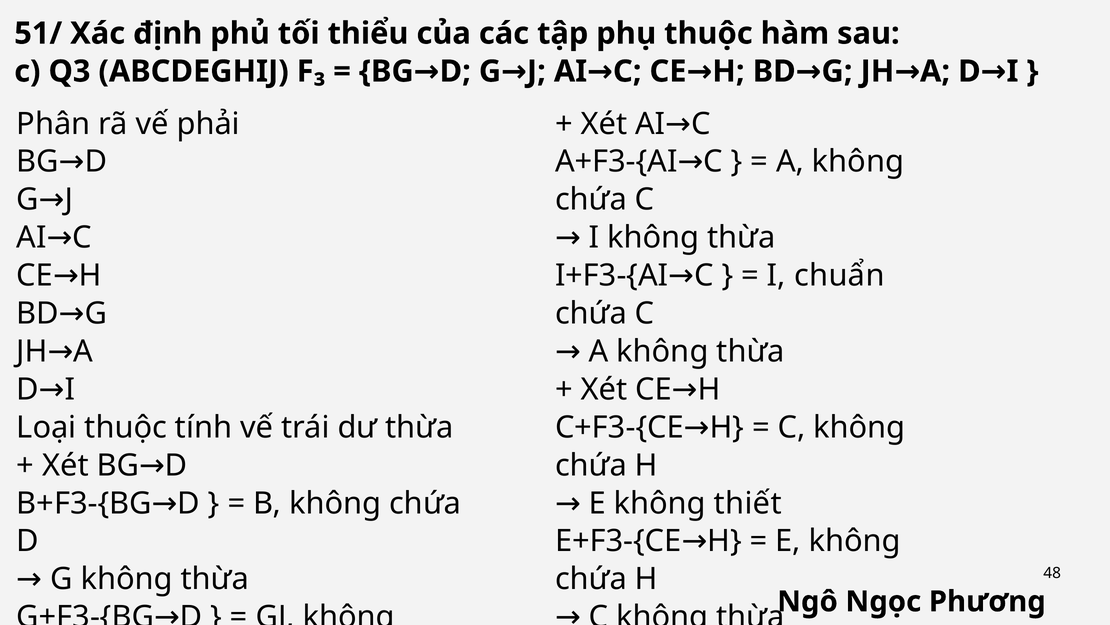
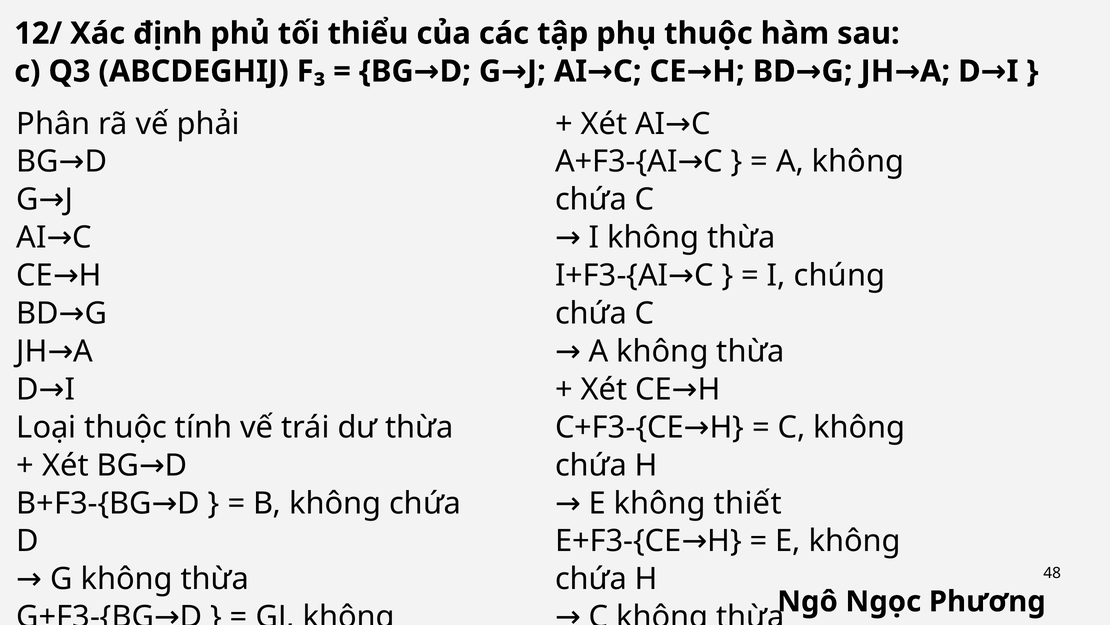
51/: 51/ -> 12/ (38, 33)
chuẩn: chuẩn -> chúng (839, 275)
